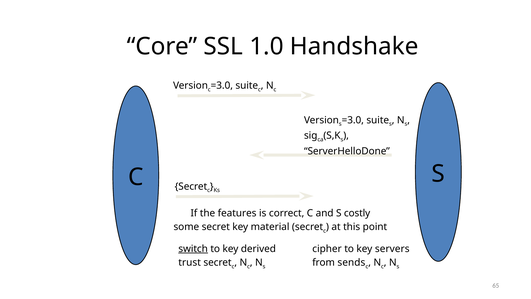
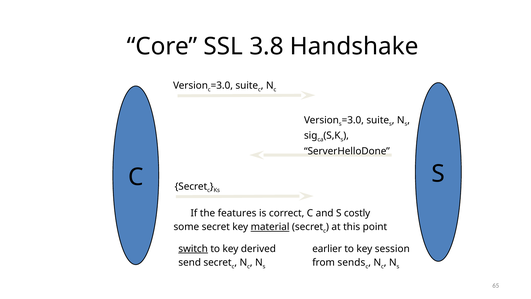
1.0: 1.0 -> 3.8 (267, 46)
material underline: none -> present (270, 227)
cipher: cipher -> earlier (327, 248)
servers: servers -> session (392, 248)
trust: trust -> send (190, 262)
